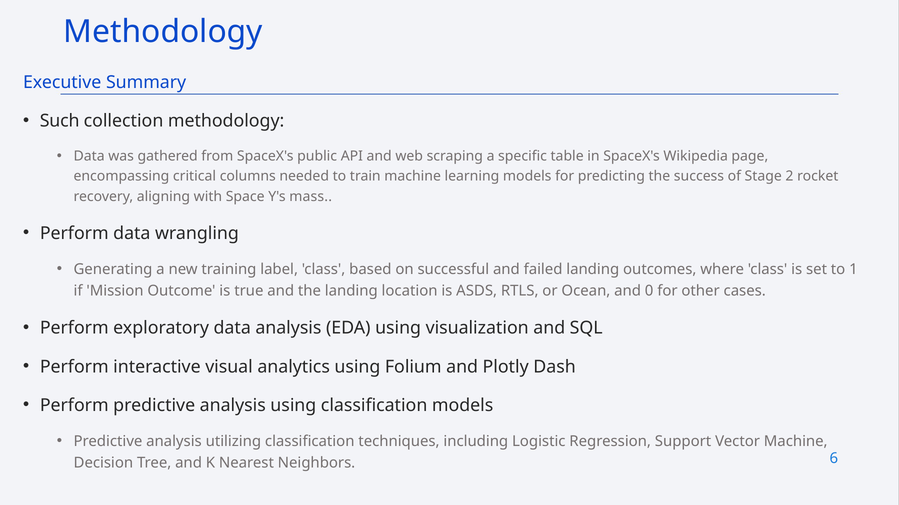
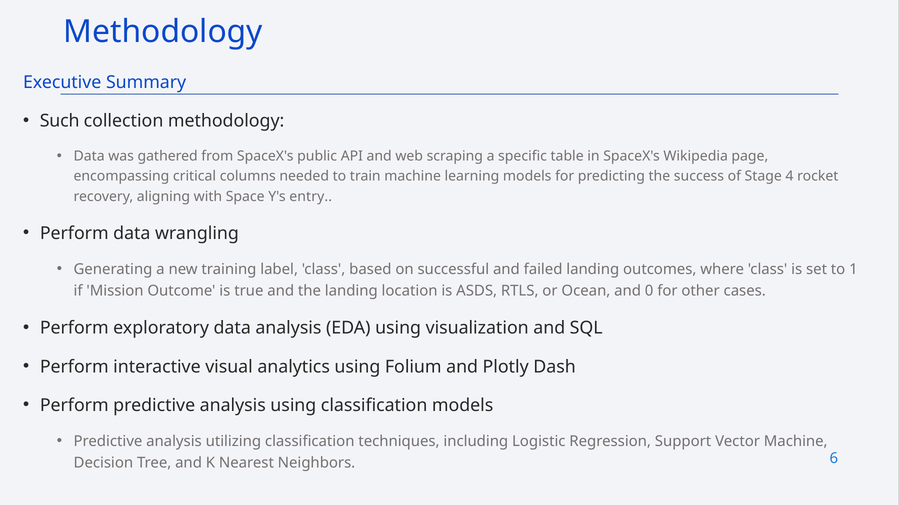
2: 2 -> 4 (789, 177)
mass: mass -> entry (311, 197)
